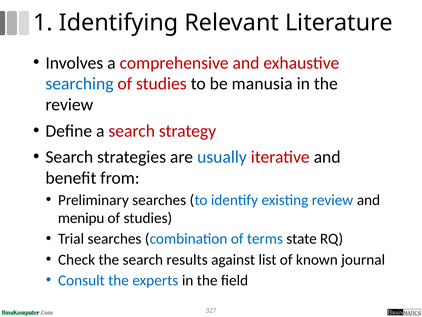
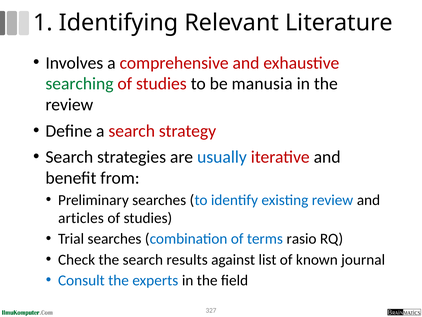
searching colour: blue -> green (79, 84)
menipu: menipu -> articles (81, 218)
state: state -> rasio (302, 239)
